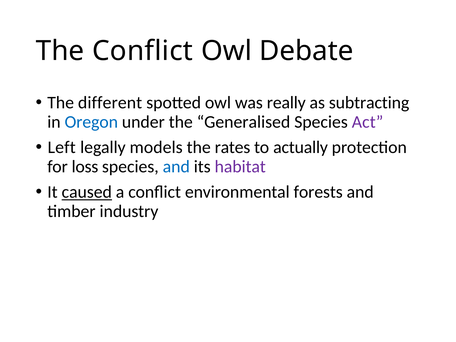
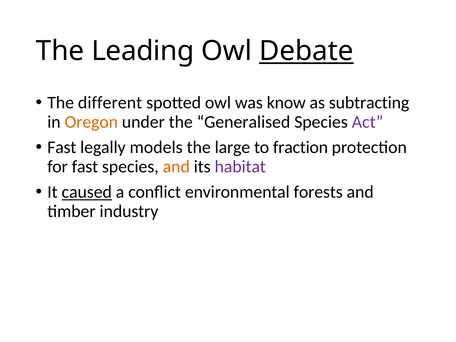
The Conflict: Conflict -> Leading (143, 51)
Debate underline: none -> present (306, 51)
really: really -> know (286, 103)
Oregon colour: blue -> orange (91, 122)
Left: Left -> Fast (62, 147)
rates: rates -> large (232, 147)
actually: actually -> fraction (301, 147)
for loss: loss -> fast (85, 167)
and colour: blue -> orange (176, 167)
